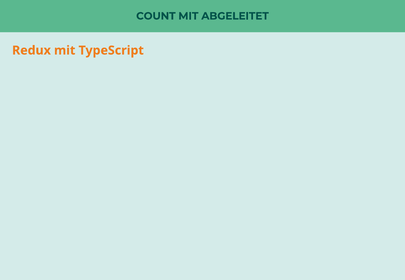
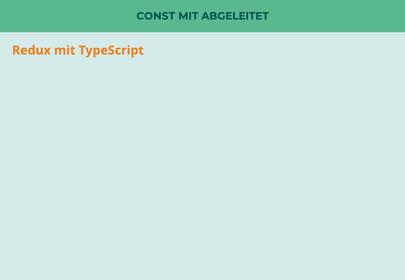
COUNT: COUNT -> CONST (156, 16)
